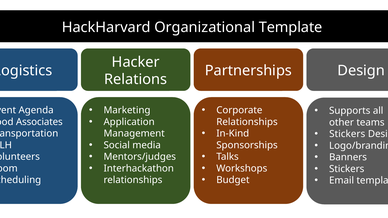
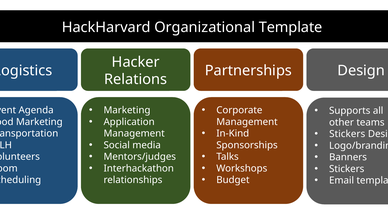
Associates: Associates -> Marketing (39, 122)
Relationships: Relationships -> Management (247, 122)
